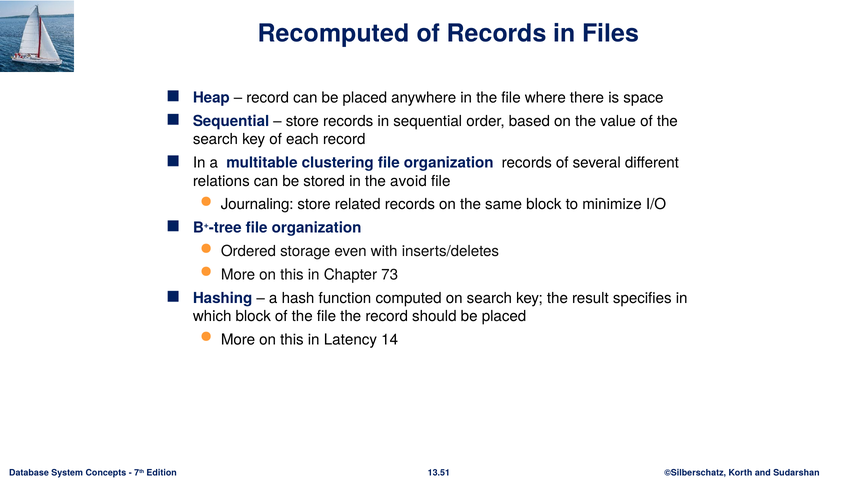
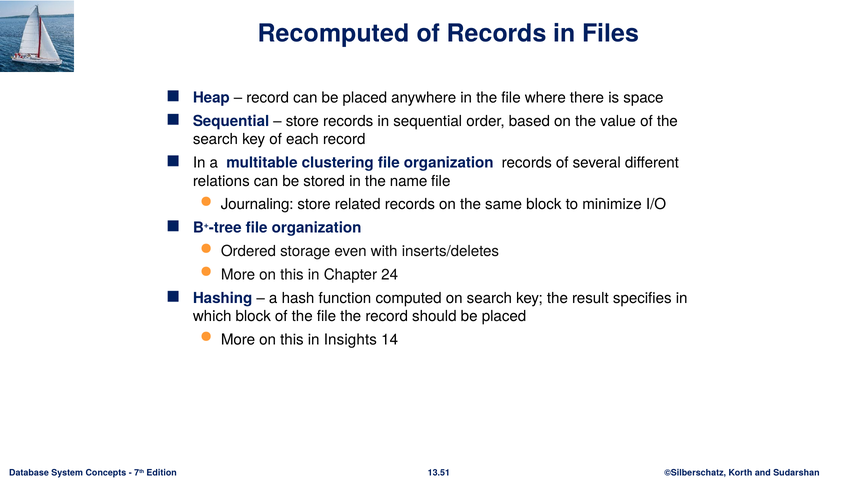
avoid: avoid -> name (409, 181)
73: 73 -> 24 (390, 275)
Latency: Latency -> Insights (350, 340)
